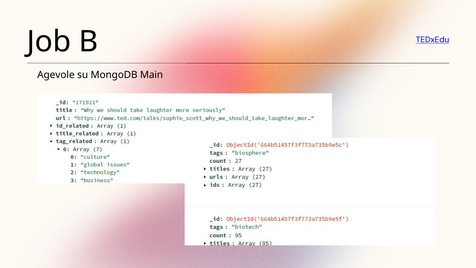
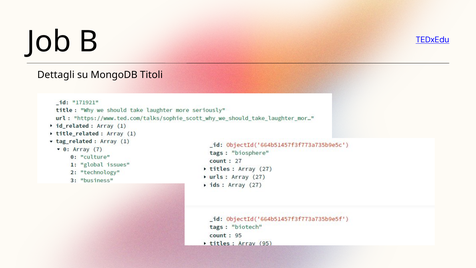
Agevole: Agevole -> Dettagli (56, 75)
Main: Main -> Titoli (151, 75)
